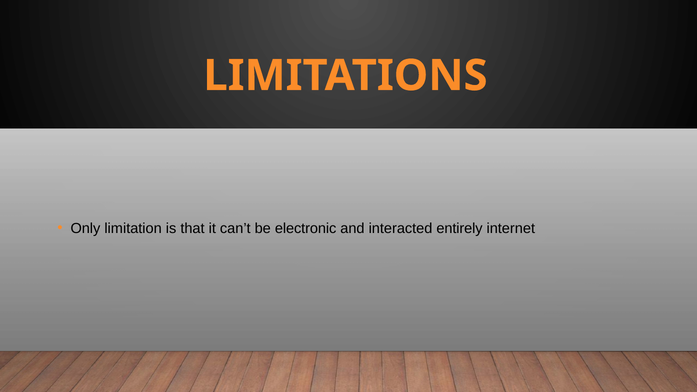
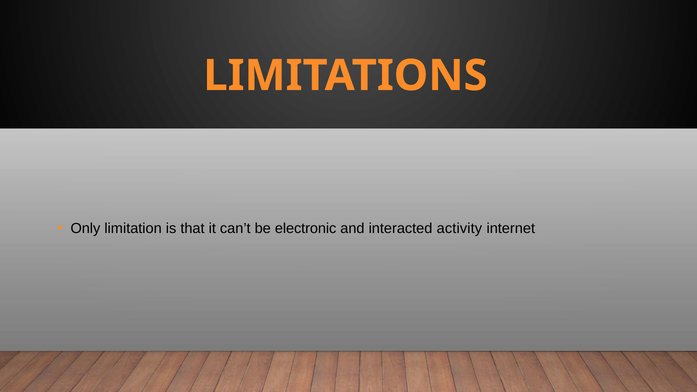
entirely: entirely -> activity (459, 228)
